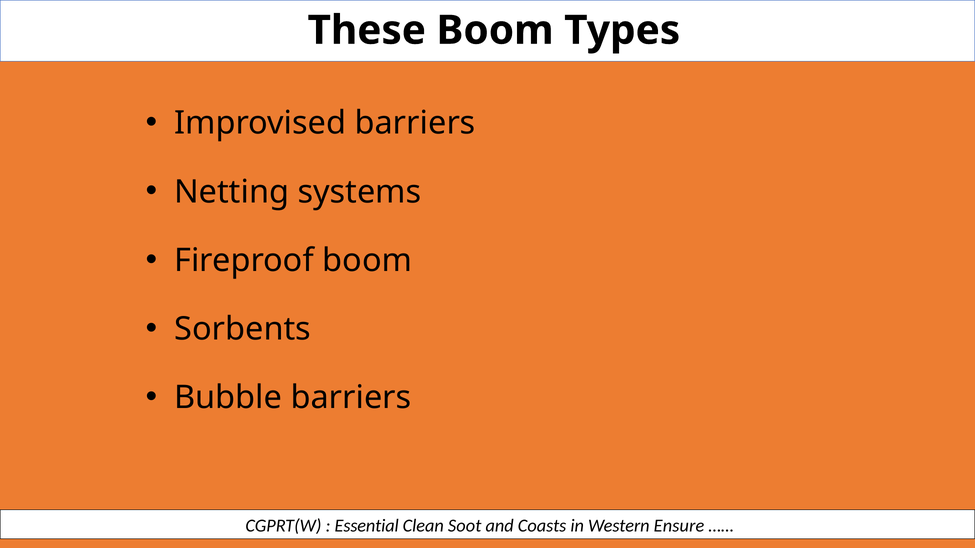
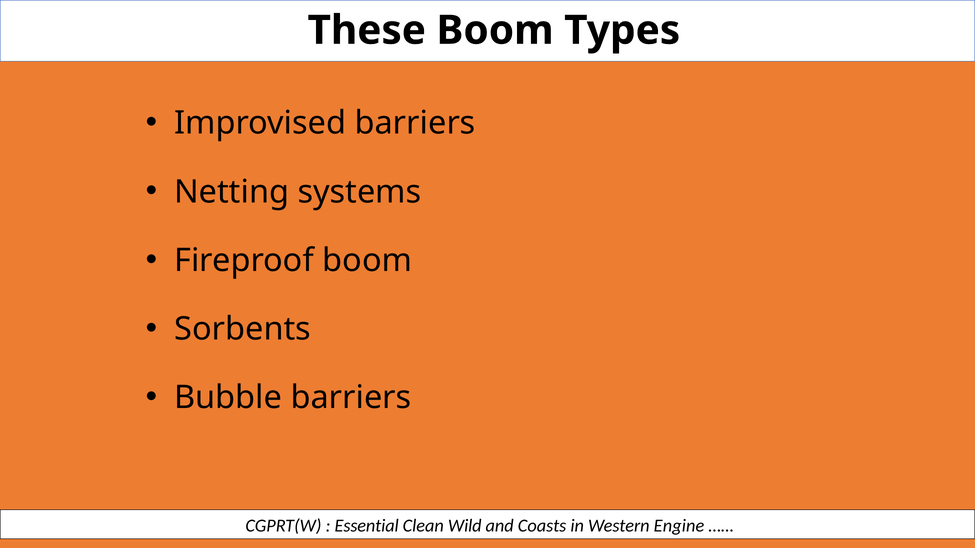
Soot: Soot -> Wild (465, 526)
Ensure: Ensure -> Engine (679, 526)
